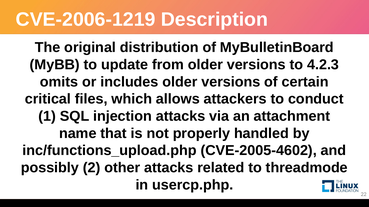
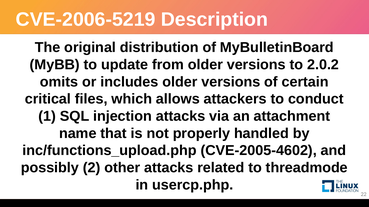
CVE-2006-1219: CVE-2006-1219 -> CVE-2006-5219 (86, 19)
4.2.3: 4.2.3 -> 2.0.2 (323, 65)
